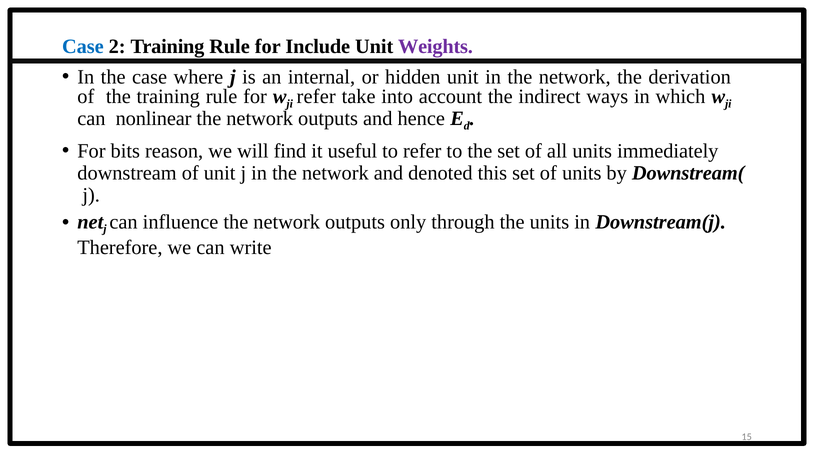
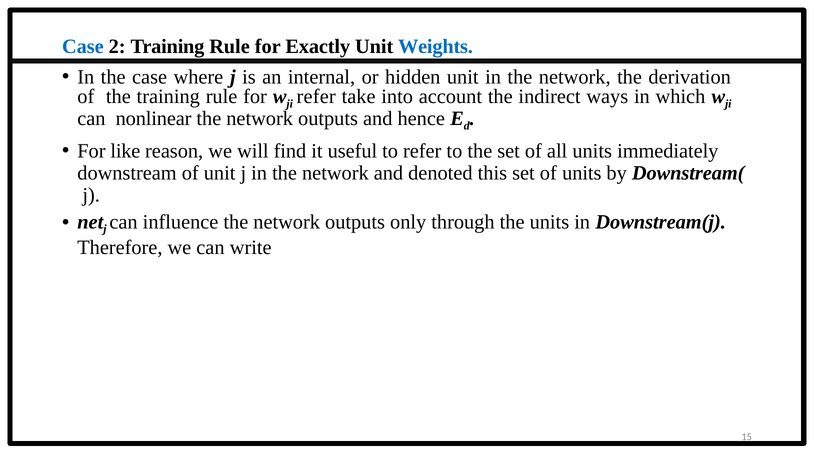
Include: Include -> Exactly (318, 46)
Weights colour: purple -> blue (435, 46)
bits: bits -> like (125, 151)
